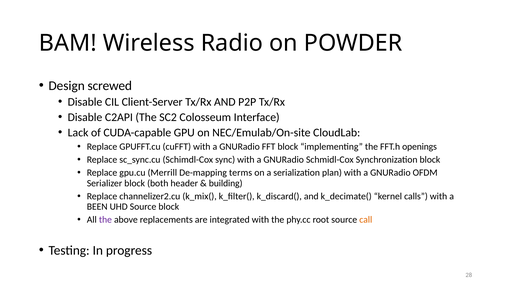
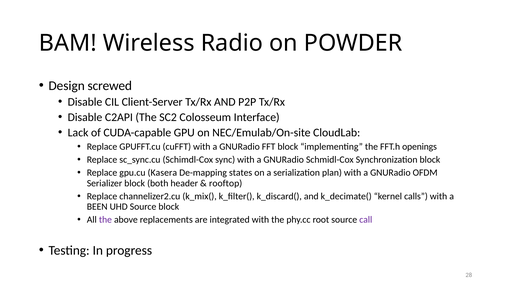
Merrill: Merrill -> Kasera (162, 172)
terms: terms -> states (241, 172)
building: building -> rooftop (226, 183)
call colour: orange -> purple (366, 219)
